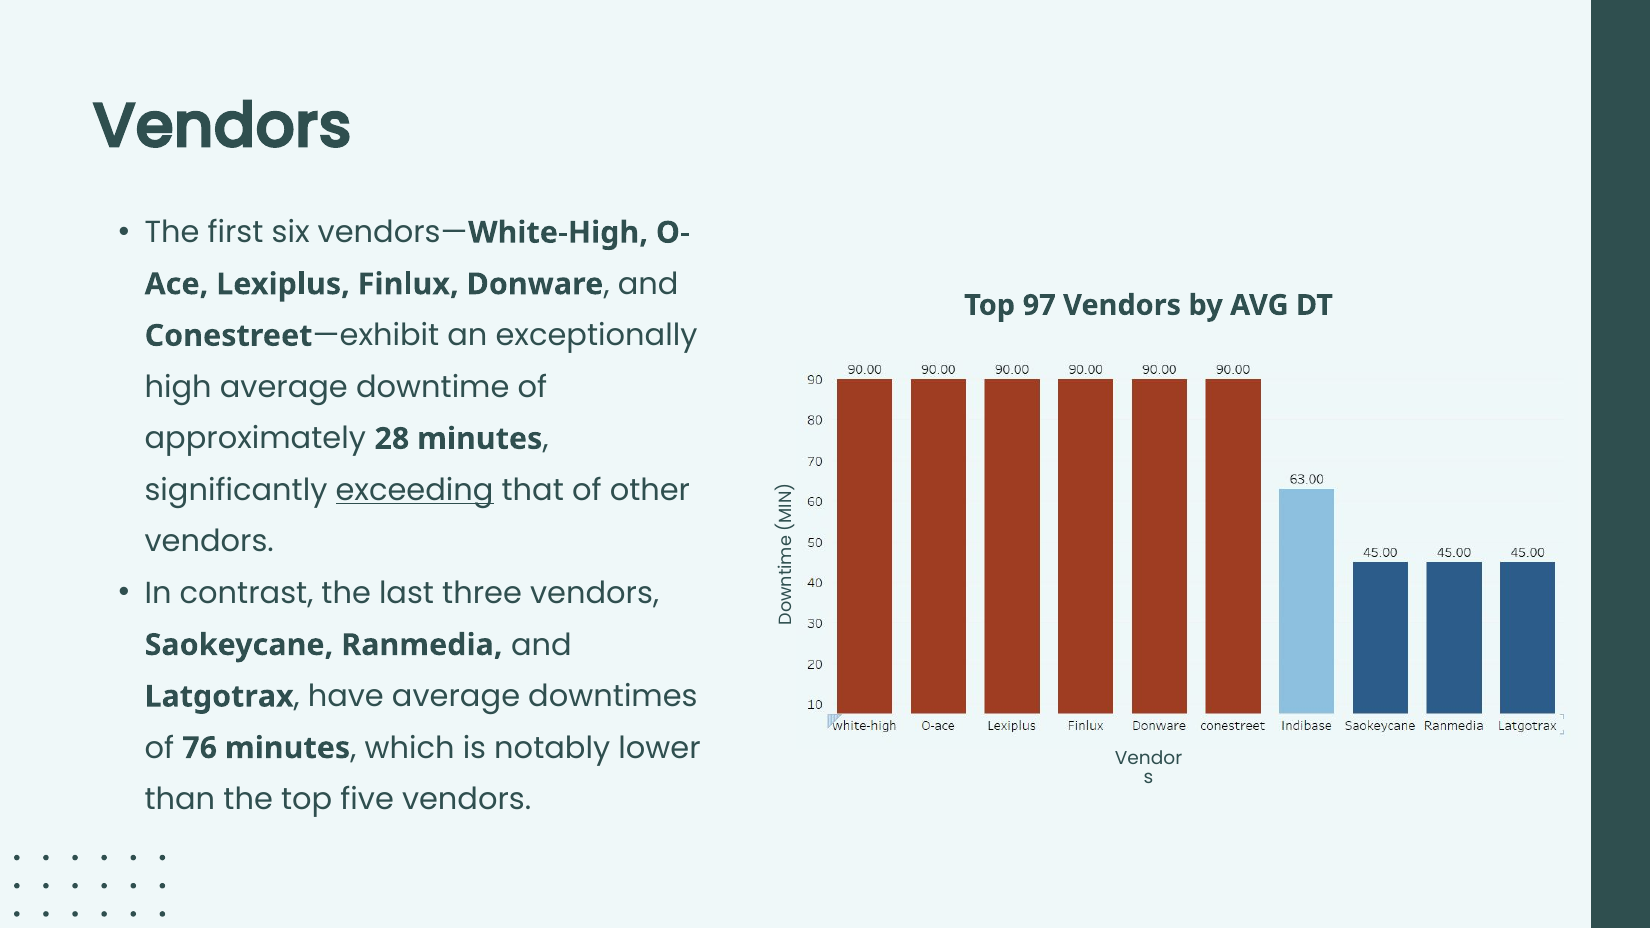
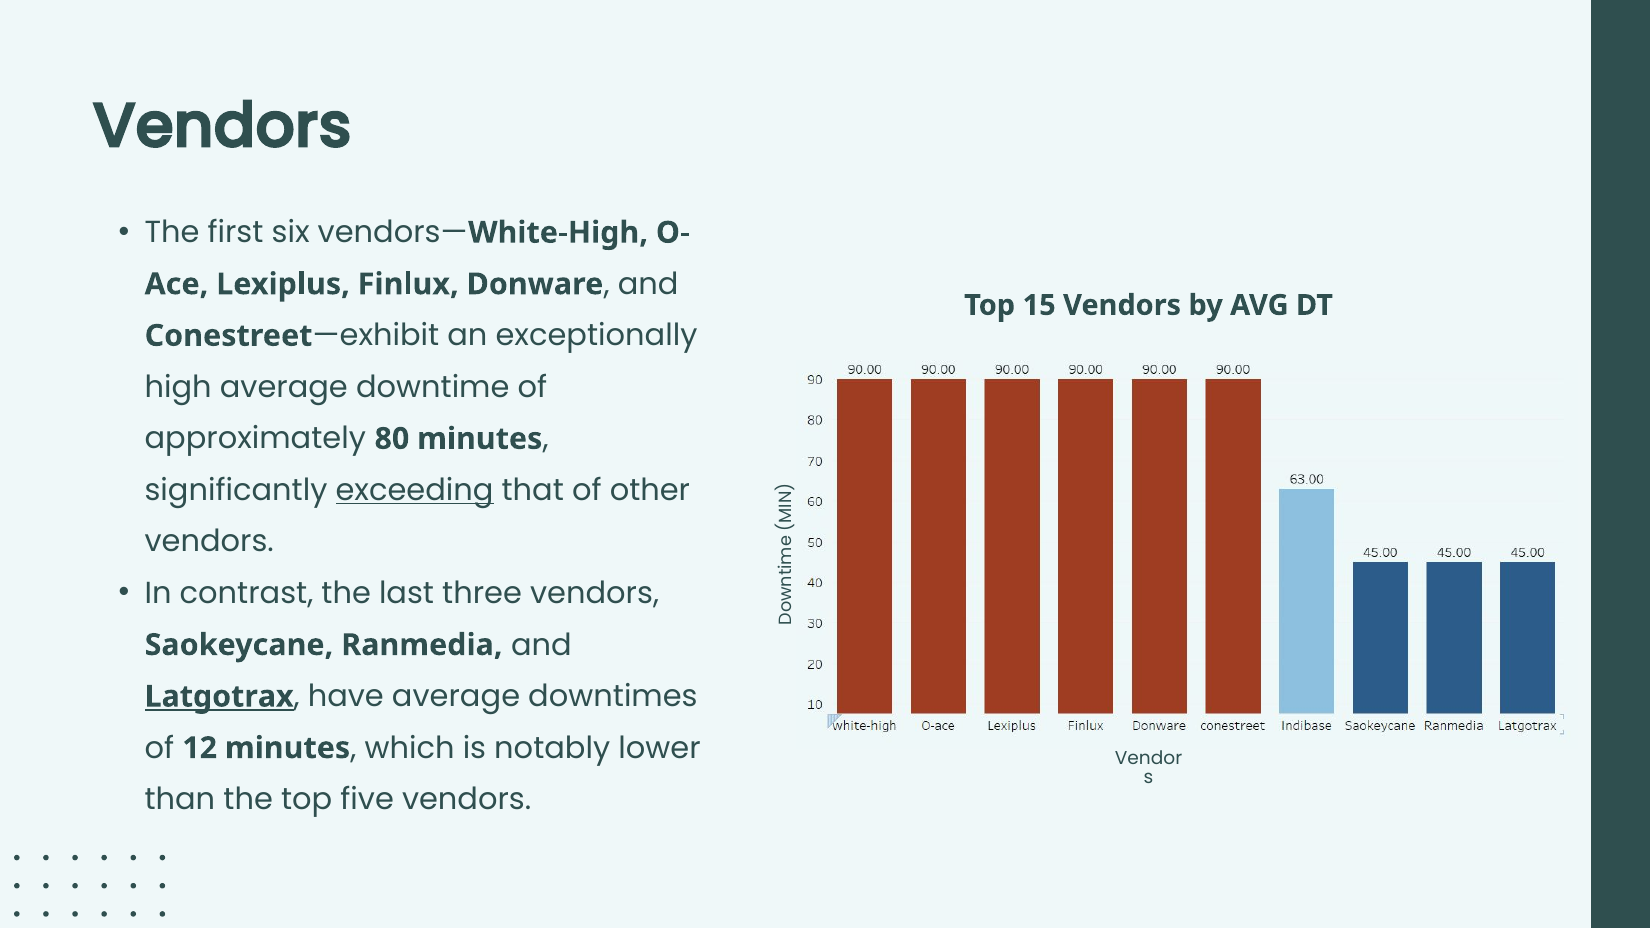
97: 97 -> 15 (1039, 305)
28: 28 -> 80 (392, 439)
Latgotrax underline: none -> present (219, 697)
76: 76 -> 12 (200, 748)
